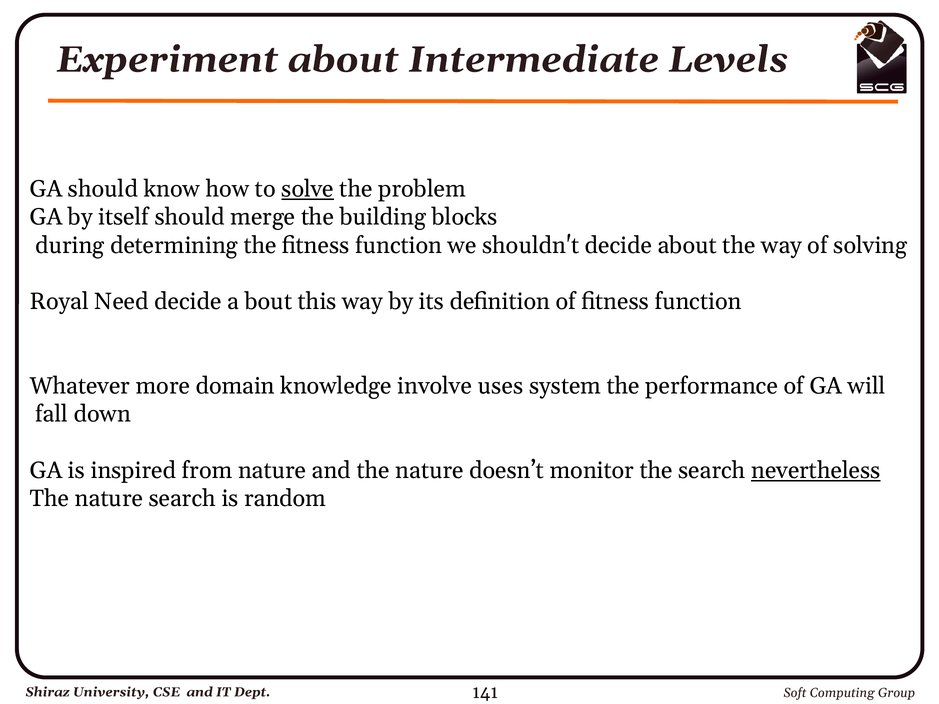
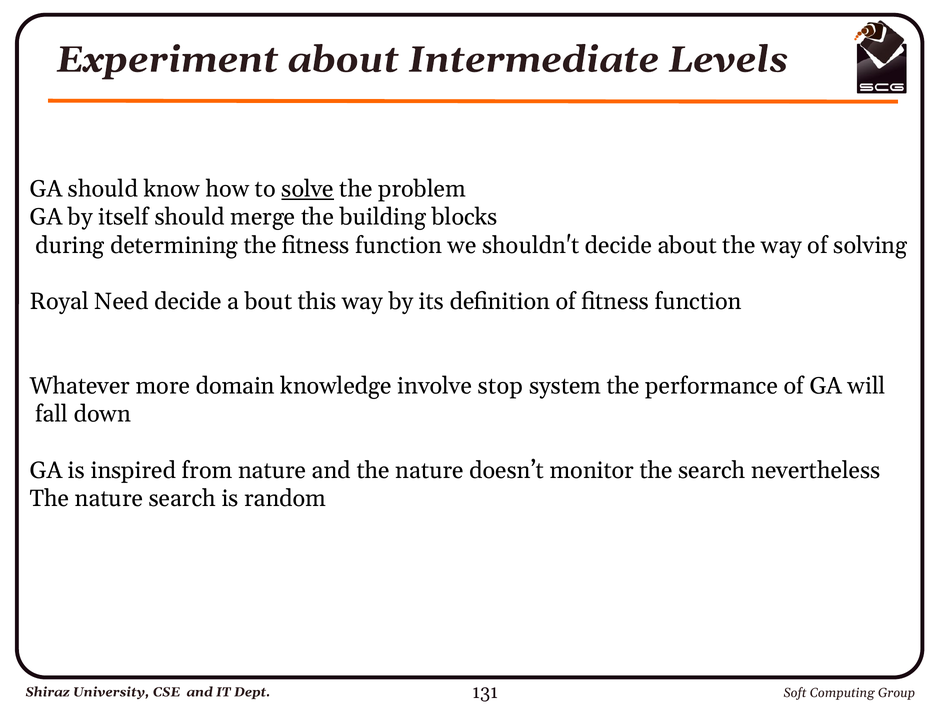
uses: uses -> stop (500, 386)
nevertheless underline: present -> none (816, 471)
141: 141 -> 131 (485, 692)
